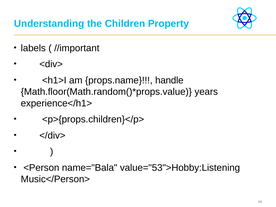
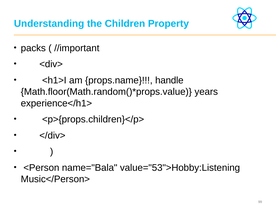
labels: labels -> packs (33, 48)
